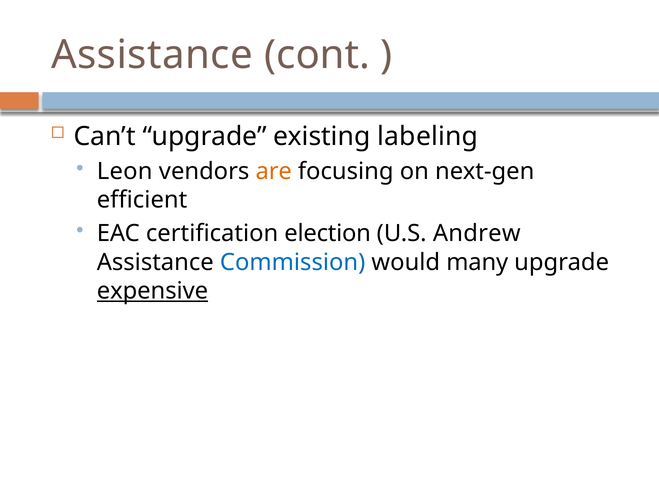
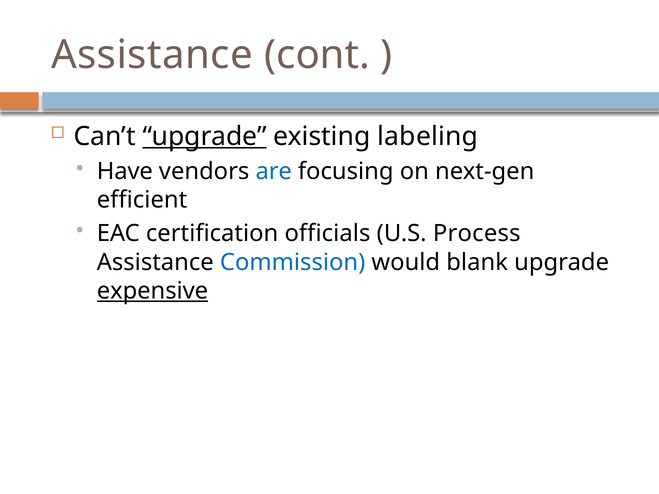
upgrade underline: none -> present (205, 136)
Leon: Leon -> Have (125, 171)
are colour: orange -> blue (274, 171)
election: election -> officials (327, 234)
Andrew: Andrew -> Process (477, 234)
many: many -> blank (477, 262)
